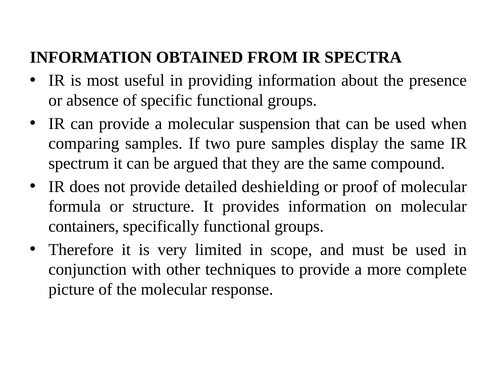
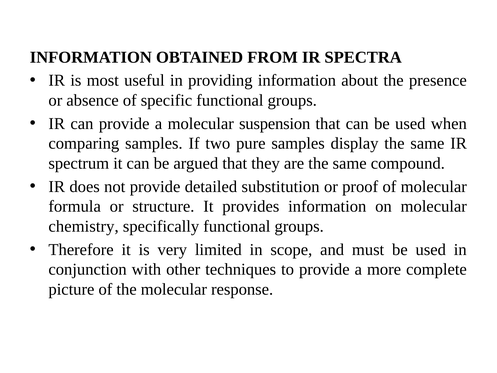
deshielding: deshielding -> substitution (281, 186)
containers: containers -> chemistry (84, 226)
